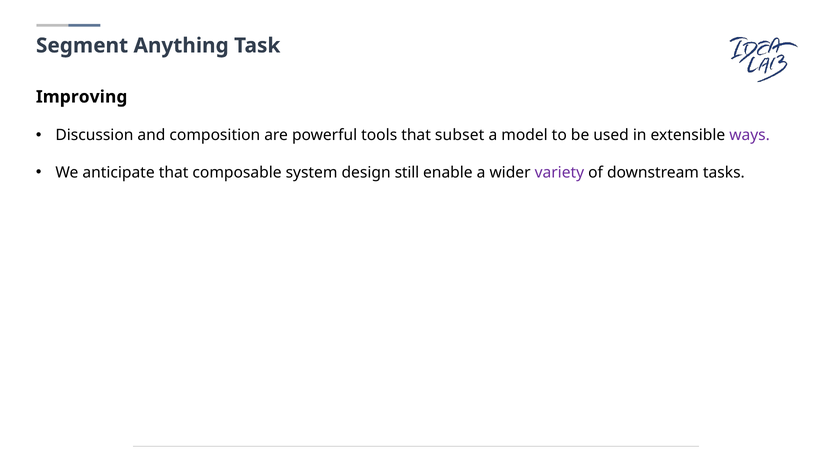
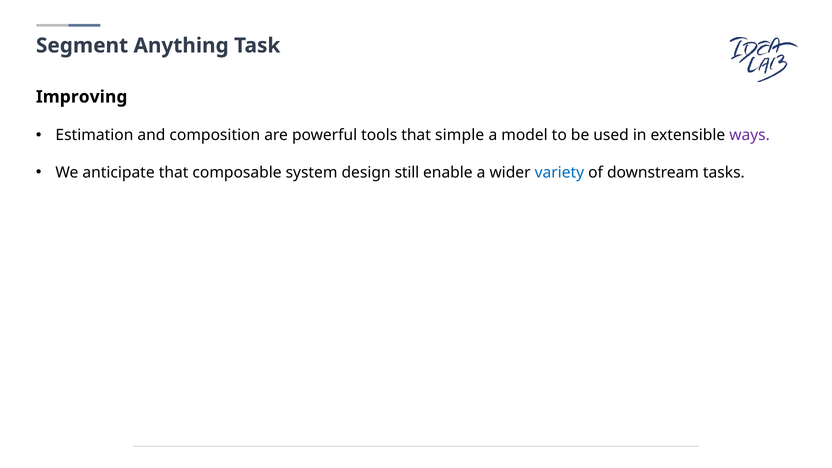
Discussion: Discussion -> Estimation (94, 135)
subset: subset -> simple (460, 135)
variety colour: purple -> blue (559, 173)
